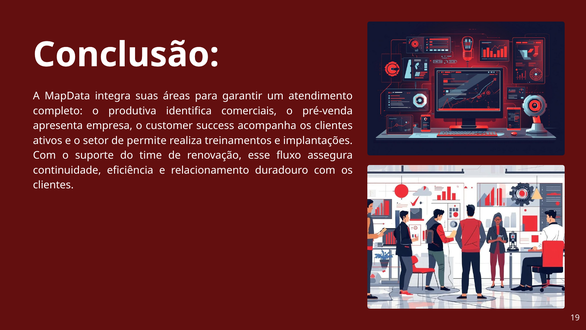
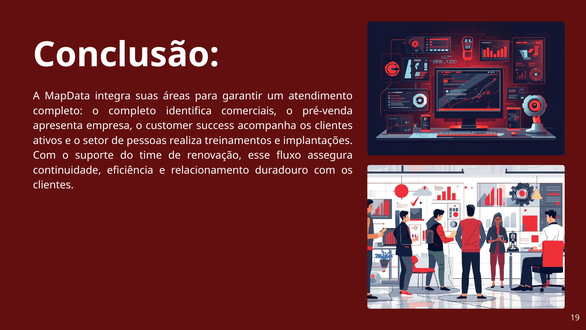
o produtiva: produtiva -> completo (132, 111)
permite: permite -> pessoas (147, 140)
